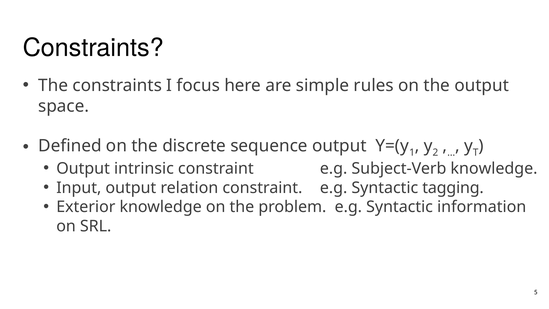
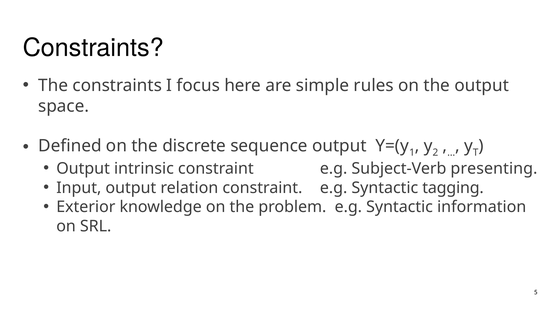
Subject-Verb knowledge: knowledge -> presenting (494, 168)
